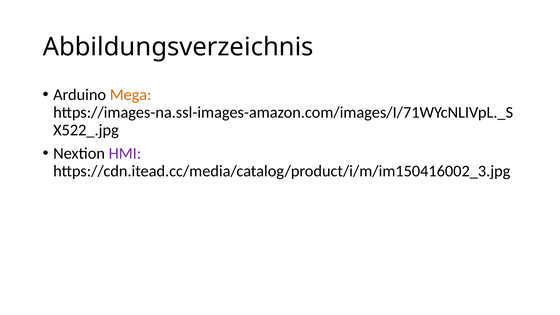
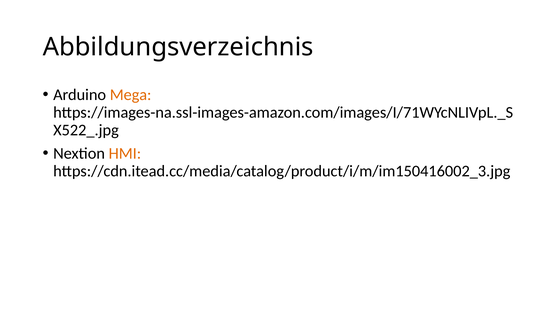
HMI colour: purple -> orange (125, 153)
